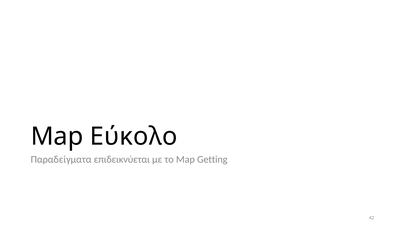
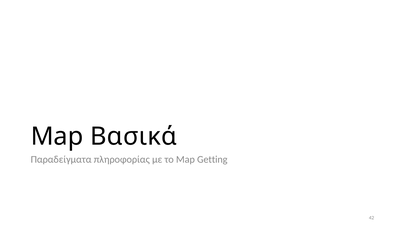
Εύκολο: Εύκολο -> Βασικά (134, 136)
επιδεικνύεται: επιδεικνύεται -> πληροφορίας (122, 159)
